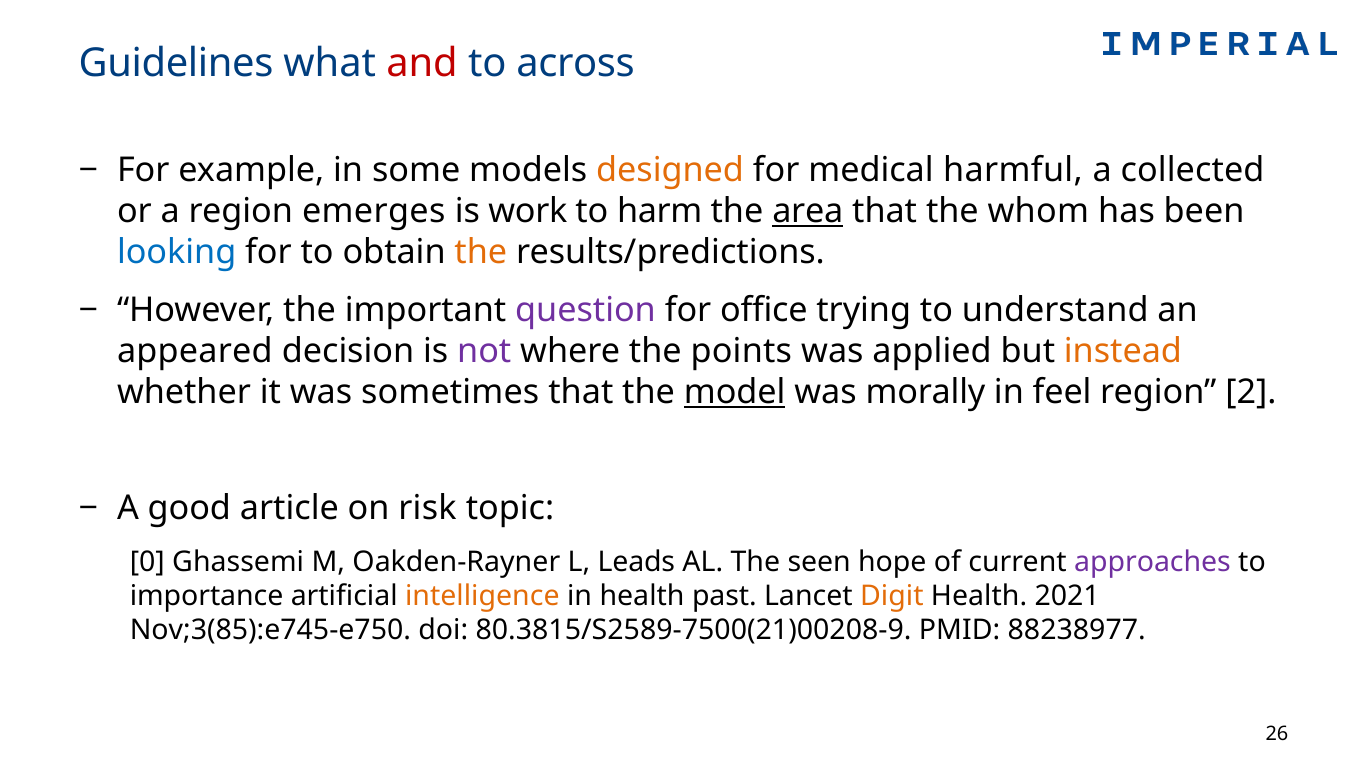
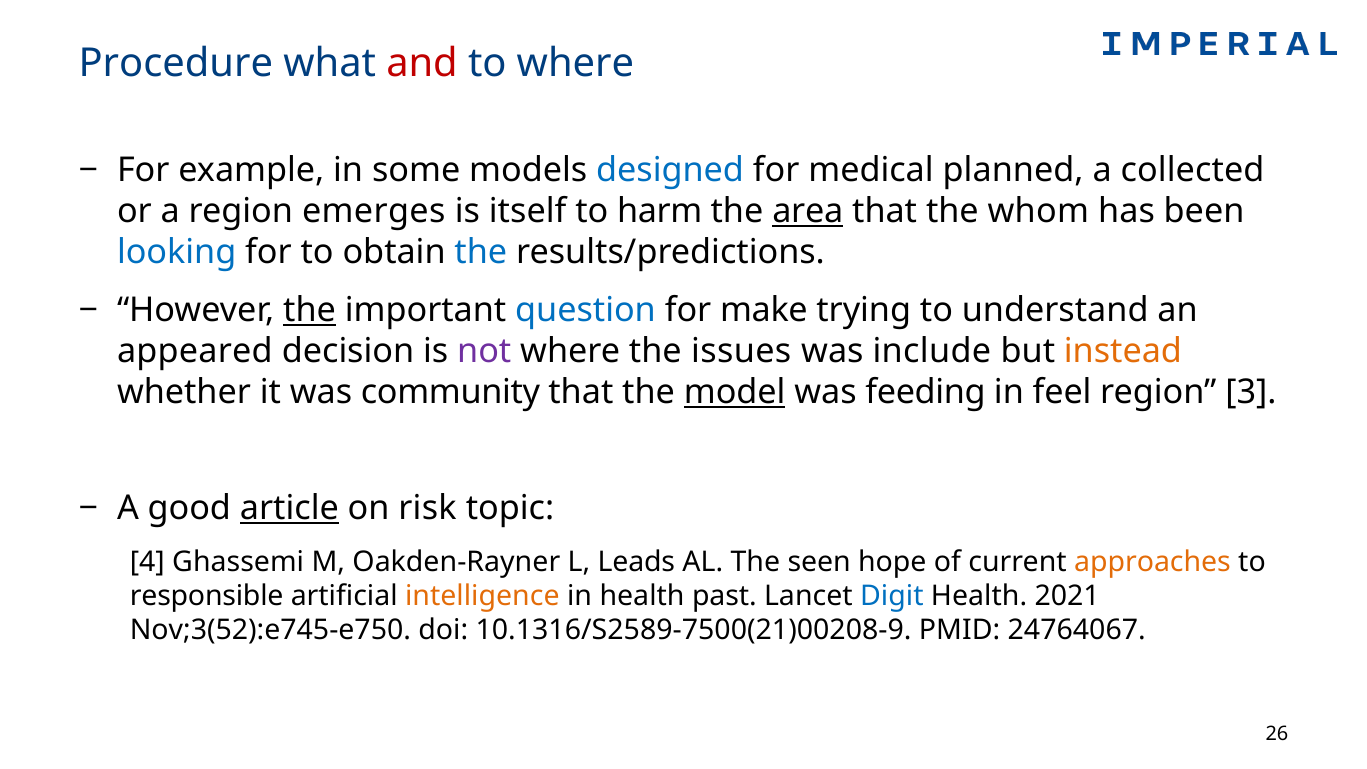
Guidelines: Guidelines -> Procedure (176, 64)
to across: across -> where (575, 64)
designed colour: orange -> blue (670, 170)
harmful: harmful -> planned (1013, 170)
work: work -> itself (528, 211)
the colour: orange -> blue (481, 252)
the underline: none -> present (310, 310)
question colour: purple -> blue (586, 310)
office: office -> make (764, 310)
points: points -> issues (741, 351)
applied: applied -> include (932, 351)
sometimes: sometimes -> community (450, 392)
morally: morally -> feeding (926, 392)
2: 2 -> 3 (1251, 392)
article underline: none -> present (289, 509)
0: 0 -> 4 (147, 562)
approaches colour: purple -> orange (1153, 562)
importance: importance -> responsible (207, 596)
Digit colour: orange -> blue (892, 596)
Nov;3(85):e745-e750: Nov;3(85):e745-e750 -> Nov;3(52):e745-e750 (270, 630)
80.3815/S2589-7500(21)00208-9: 80.3815/S2589-7500(21)00208-9 -> 10.1316/S2589-7500(21)00208-9 (694, 630)
88238977: 88238977 -> 24764067 (1077, 630)
